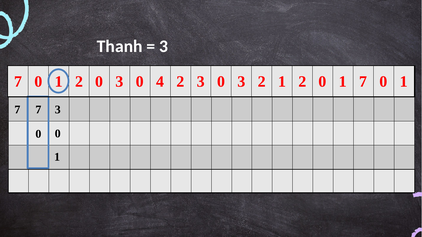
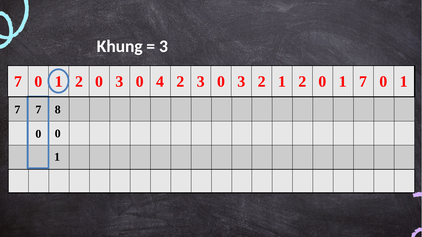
Thanh: Thanh -> Khung (120, 47)
7 3: 3 -> 8 (58, 110)
